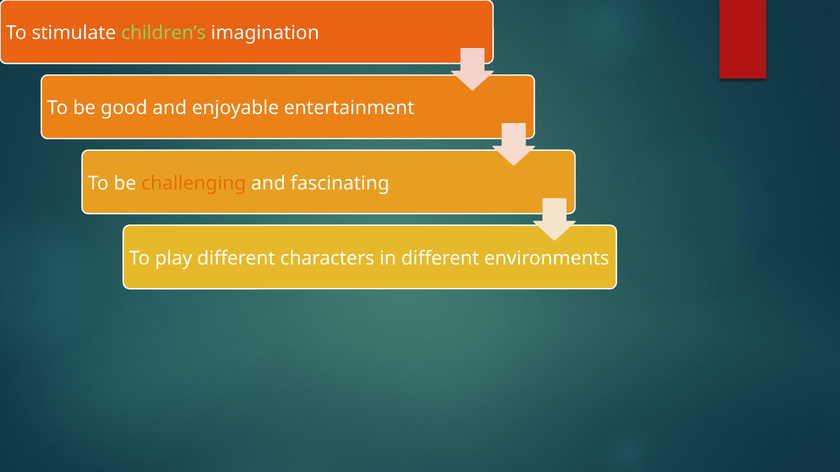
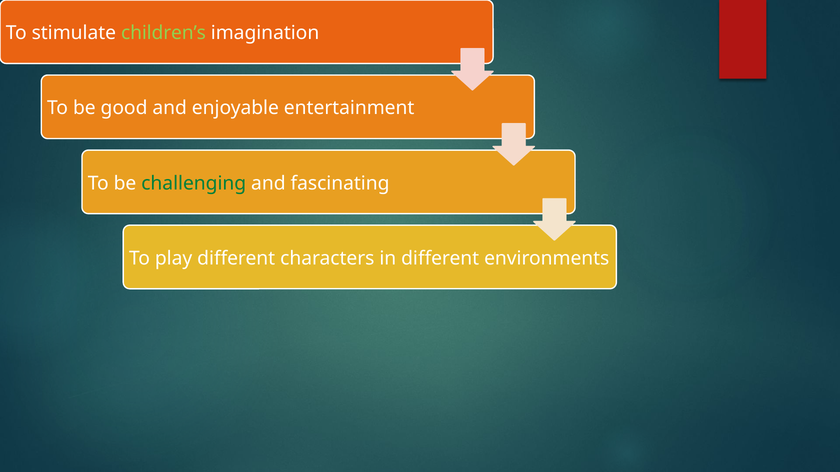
challenging colour: orange -> green (194, 183)
